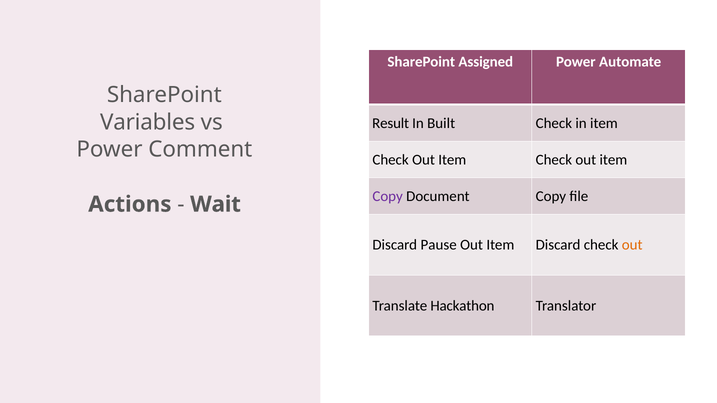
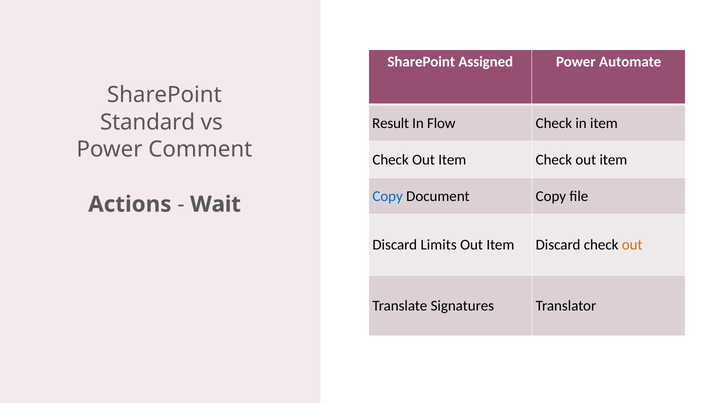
Variables: Variables -> Standard (148, 122)
Built: Built -> Flow (441, 123)
Copy colour: purple -> blue (388, 196)
Pause: Pause -> Limits (439, 245)
Hackathon: Hackathon -> Signatures (462, 306)
